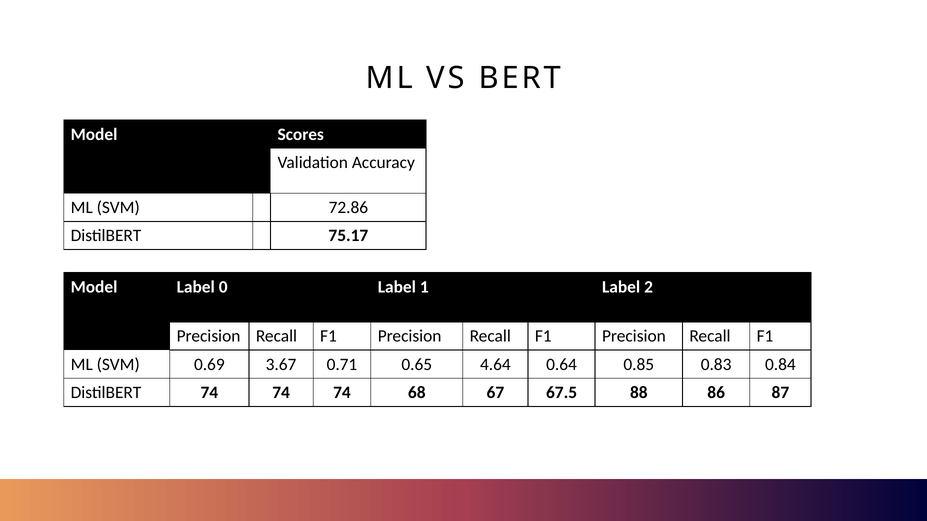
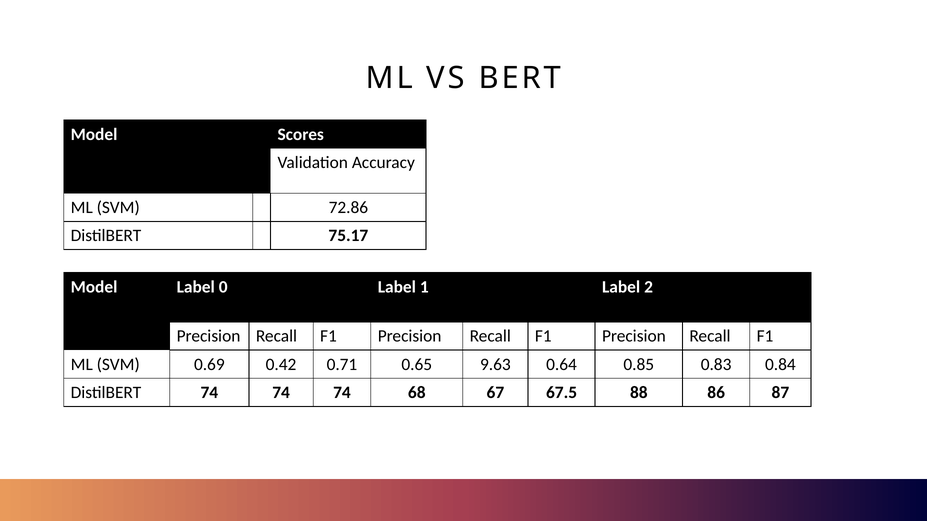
3.67: 3.67 -> 0.42 (281, 365)
4.64: 4.64 -> 9.63 (495, 365)
